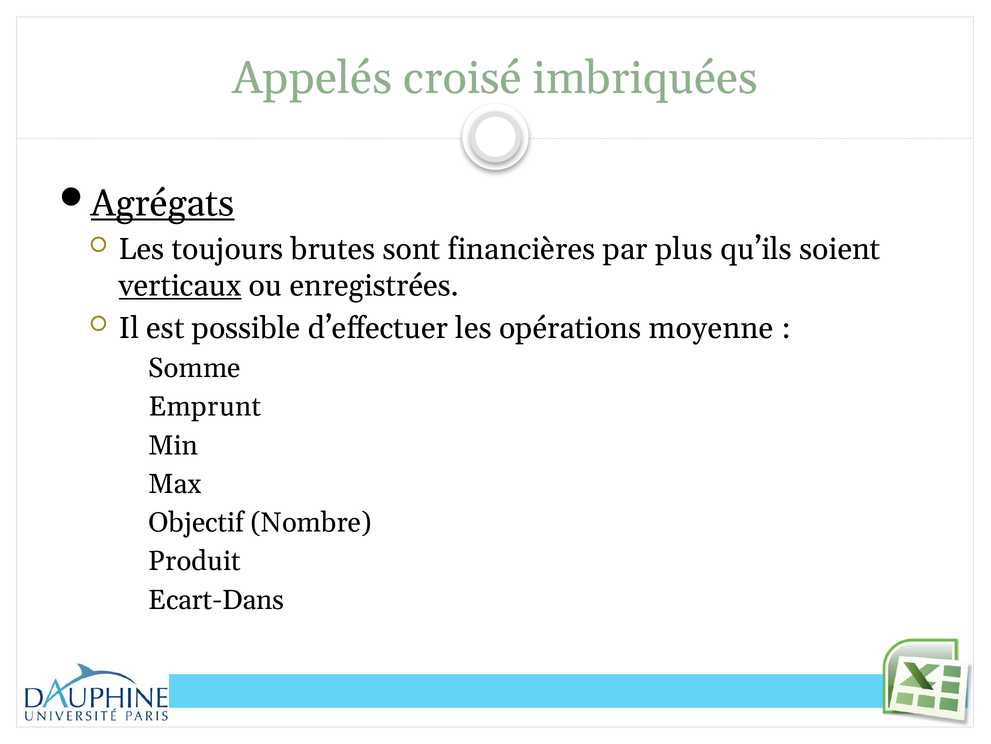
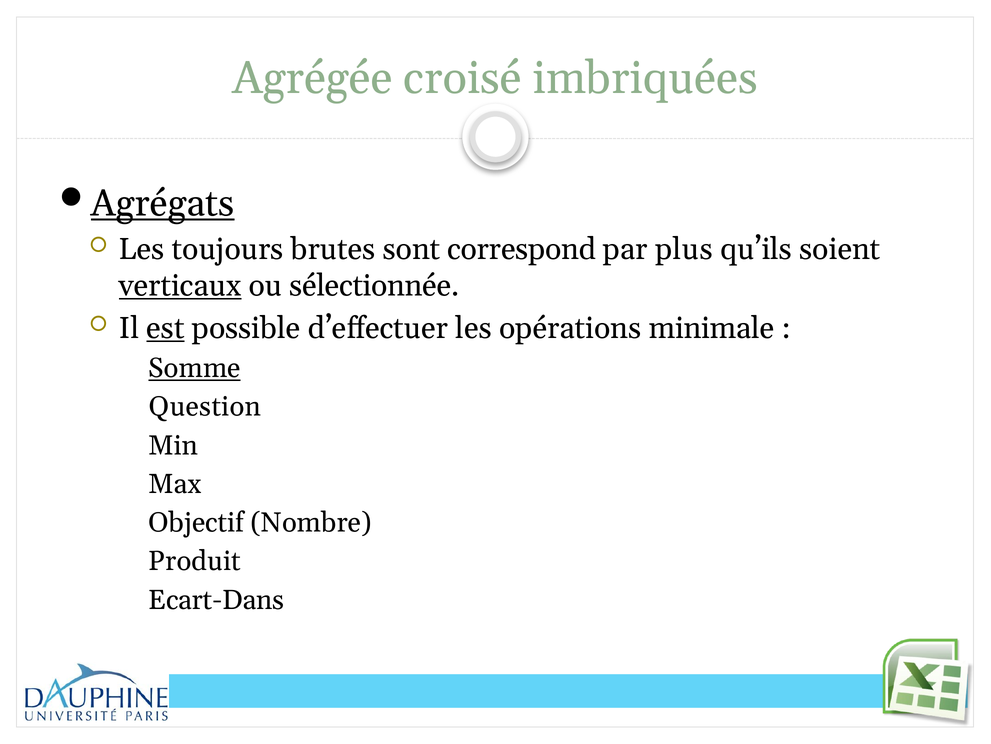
Appelés: Appelés -> Agrégée (312, 78)
financières: financières -> correspond (522, 249)
enregistrées: enregistrées -> sélectionnée (374, 286)
est underline: none -> present (165, 328)
moyenne: moyenne -> minimale (711, 328)
Somme underline: none -> present (195, 368)
Emprunt: Emprunt -> Question (205, 406)
